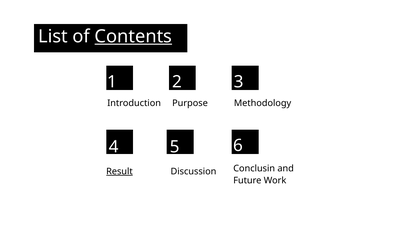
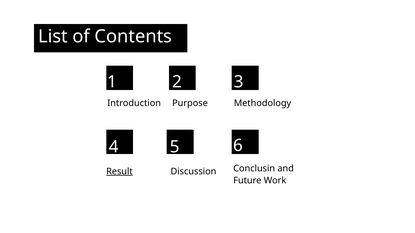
Contents underline: present -> none (133, 36)
